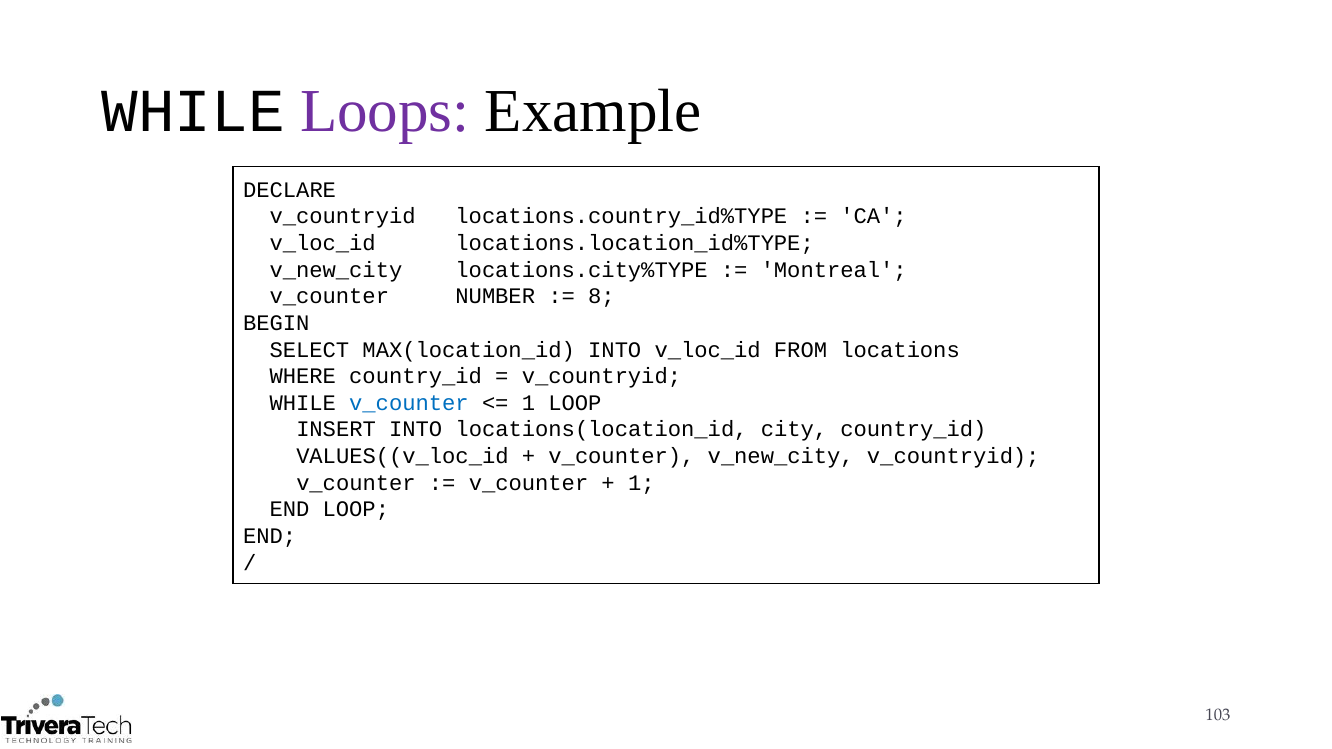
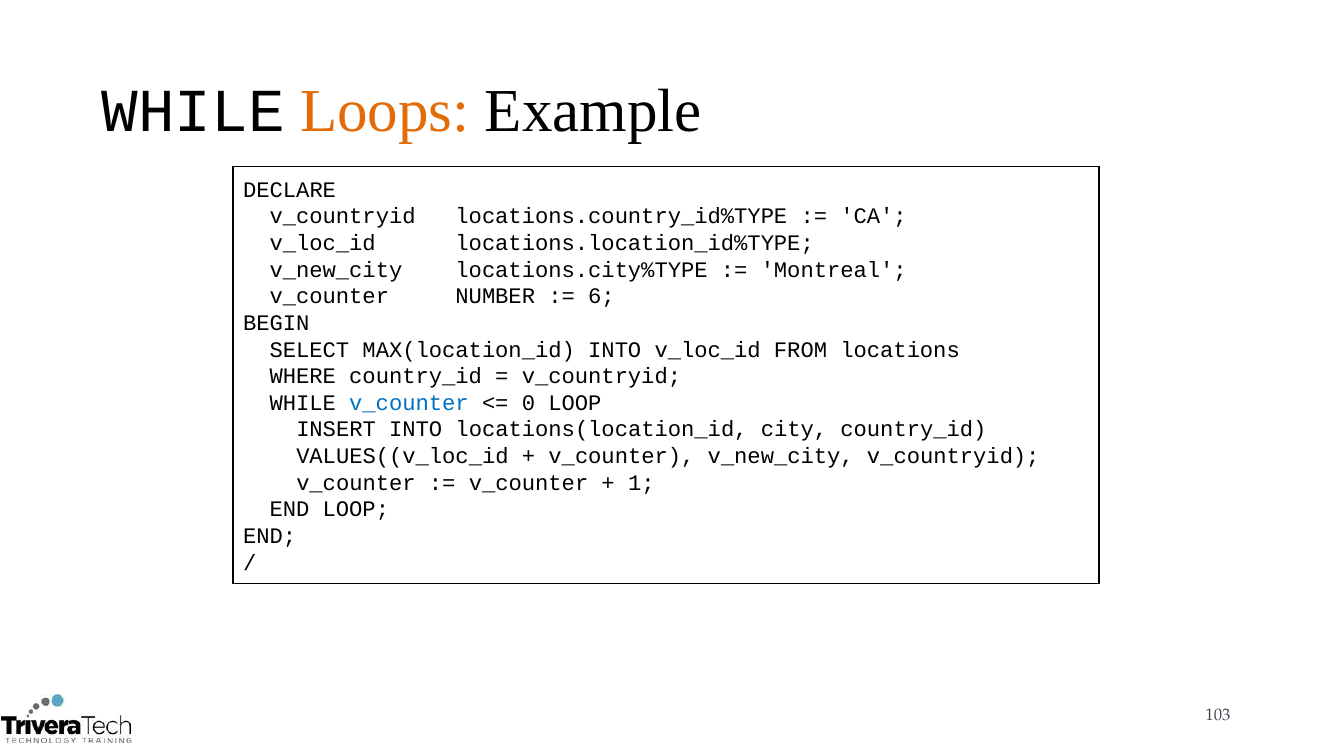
Loops colour: purple -> orange (385, 112)
8: 8 -> 6 (601, 297)
1: 1 -> 0 (528, 403)
